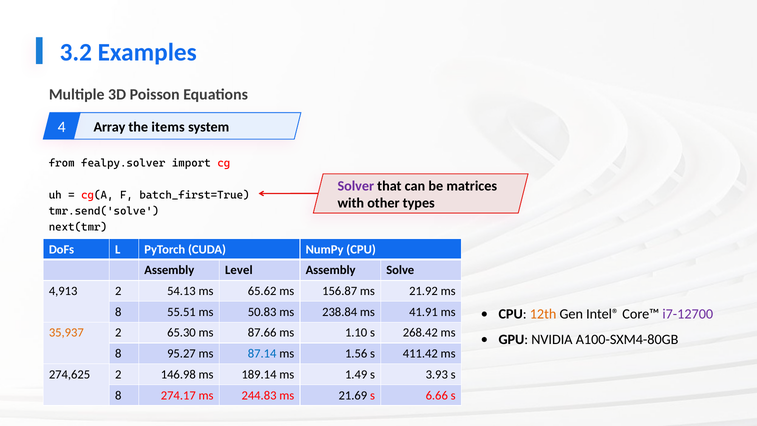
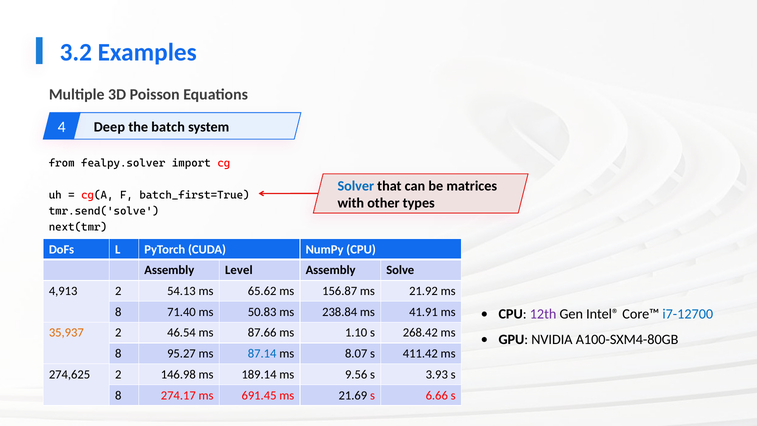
Array: Array -> Deep (109, 127)
items: items -> batch (168, 127)
Solver colour: purple -> blue (356, 186)
55.51: 55.51 -> 71.40 (181, 312)
12th colour: orange -> purple (543, 314)
i7-12700 colour: purple -> blue (688, 314)
65.30: 65.30 -> 46.54 (181, 333)
1.56: 1.56 -> 8.07 (356, 354)
1.49: 1.49 -> 9.56 (356, 374)
244.83: 244.83 -> 691.45 (259, 395)
